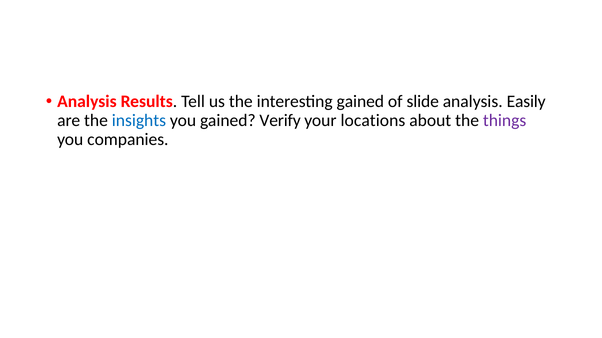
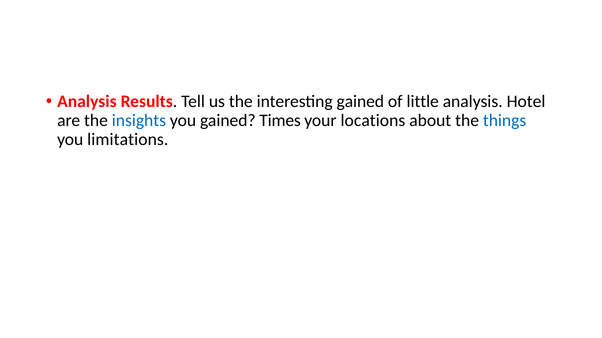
slide: slide -> little (423, 102)
Easily: Easily -> Hotel (526, 102)
Verify: Verify -> Times (280, 121)
things colour: purple -> blue (505, 121)
companies: companies -> limitations (128, 140)
